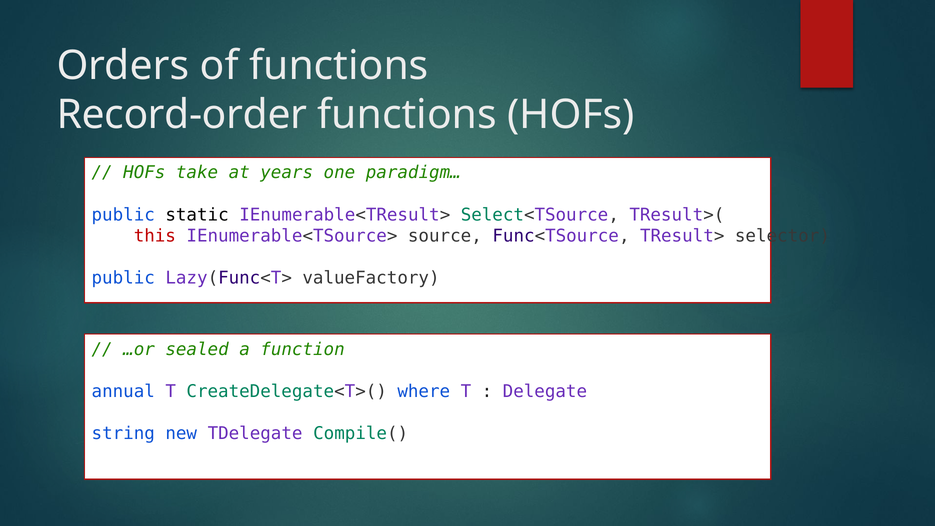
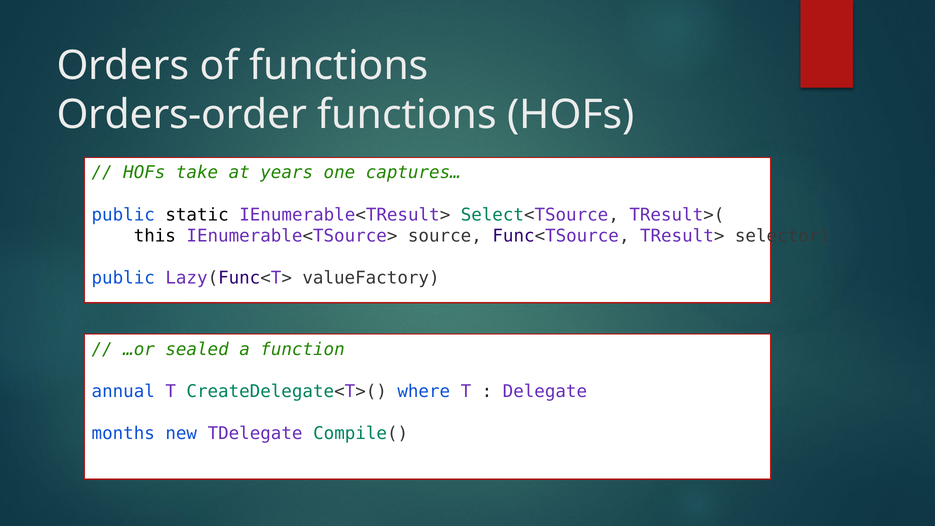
Record-order: Record-order -> Orders-order (182, 115)
paradigm…: paradigm… -> captures… (413, 173)
this colour: red -> black (155, 236)
string: string -> months (123, 433)
